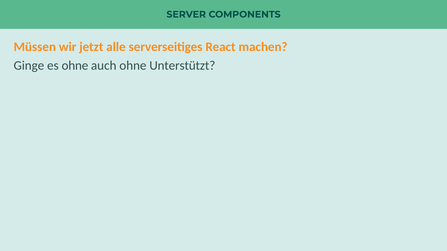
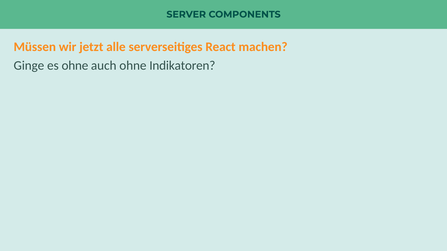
Unterstützt: Unterstützt -> Indikatoren (182, 66)
